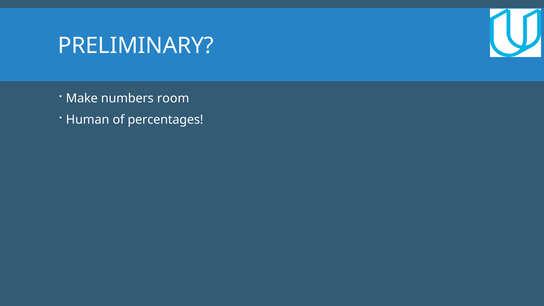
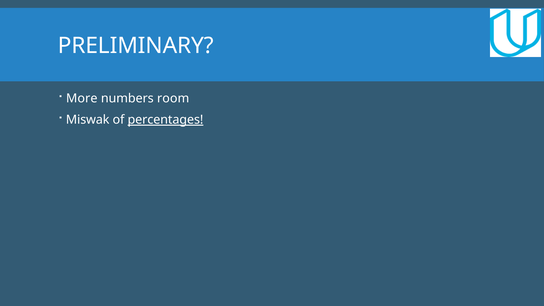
Make: Make -> More (82, 98)
Human: Human -> Miswak (88, 120)
percentages underline: none -> present (165, 120)
